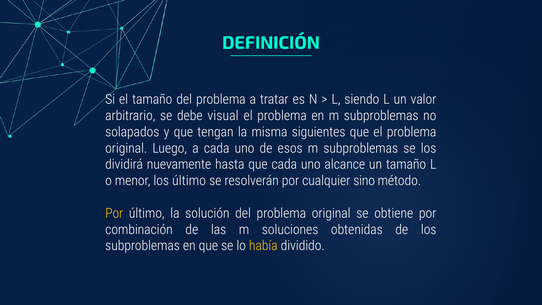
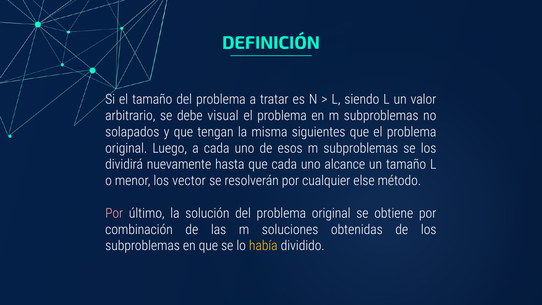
los último: último -> vector (189, 181)
sino: sino -> else (364, 181)
Por colour: yellow -> pink (114, 213)
